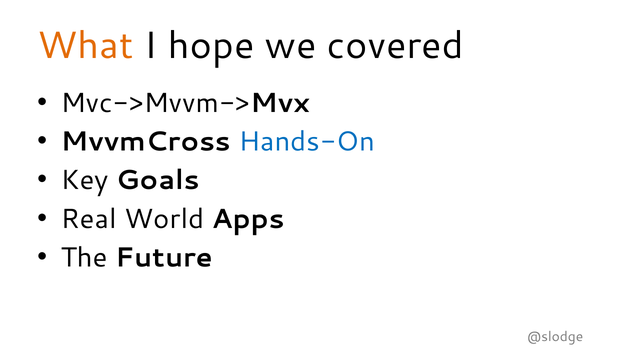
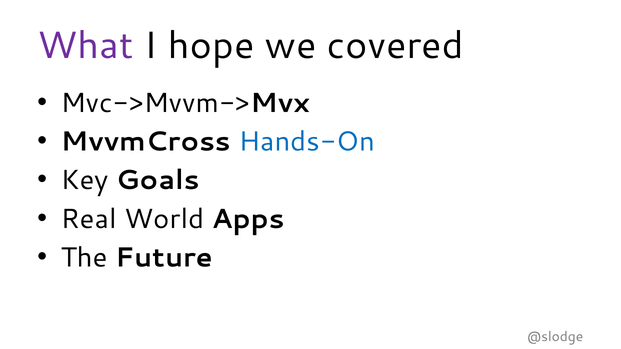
What colour: orange -> purple (85, 46)
